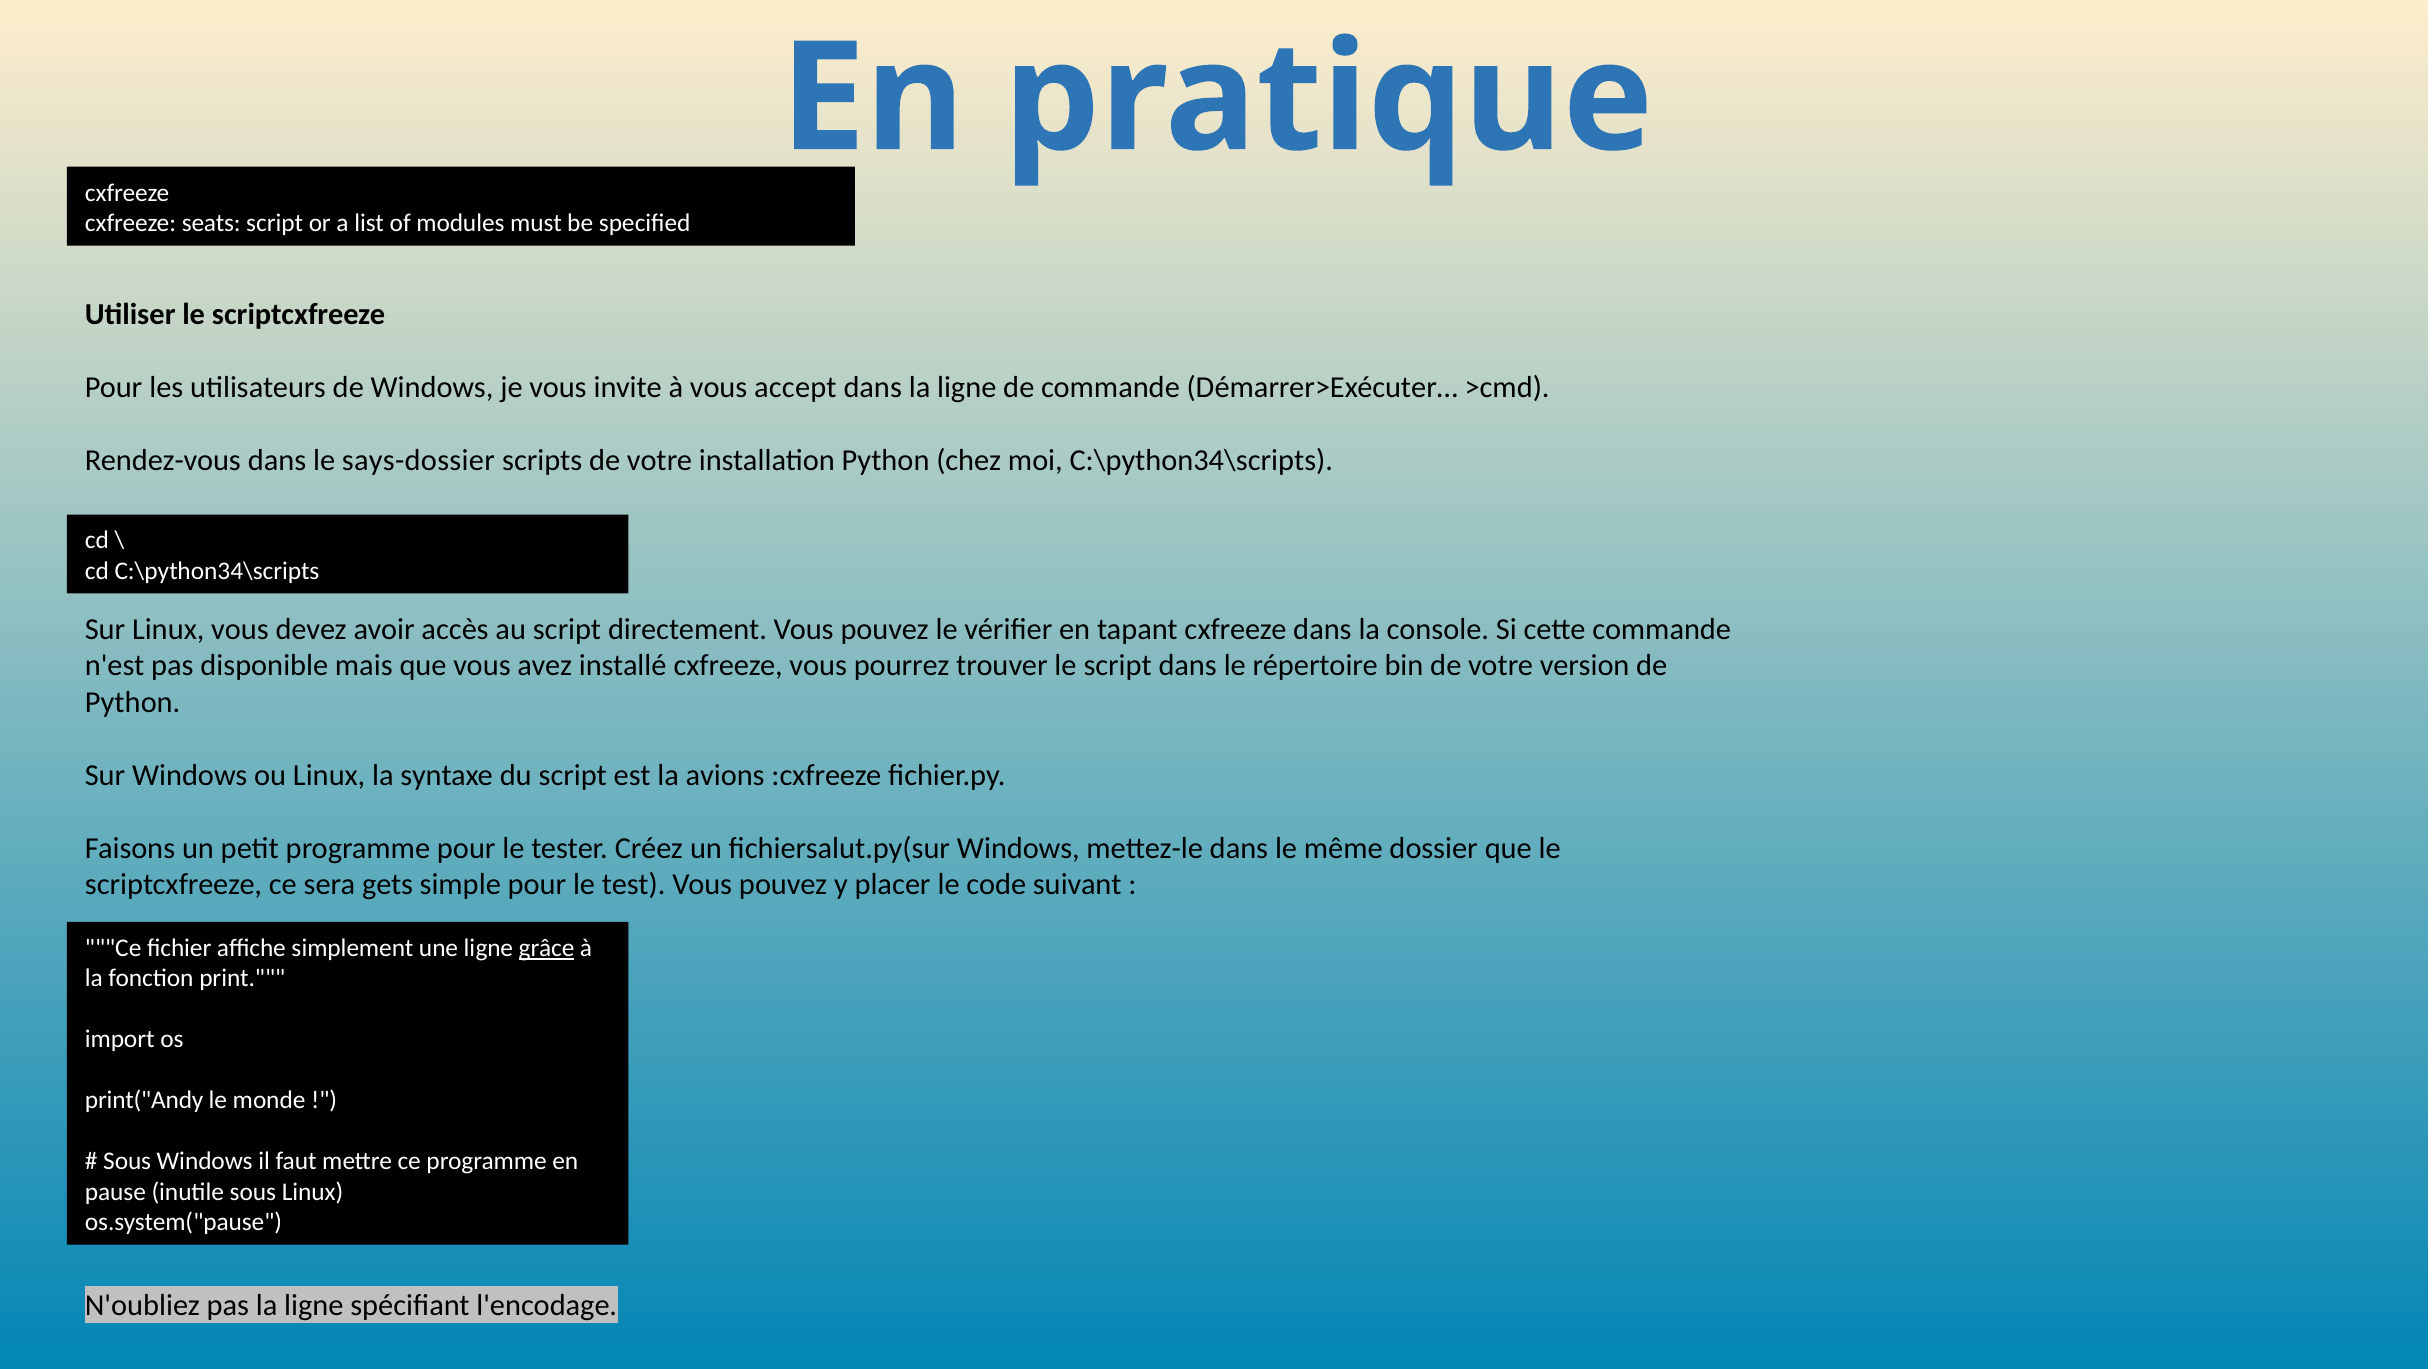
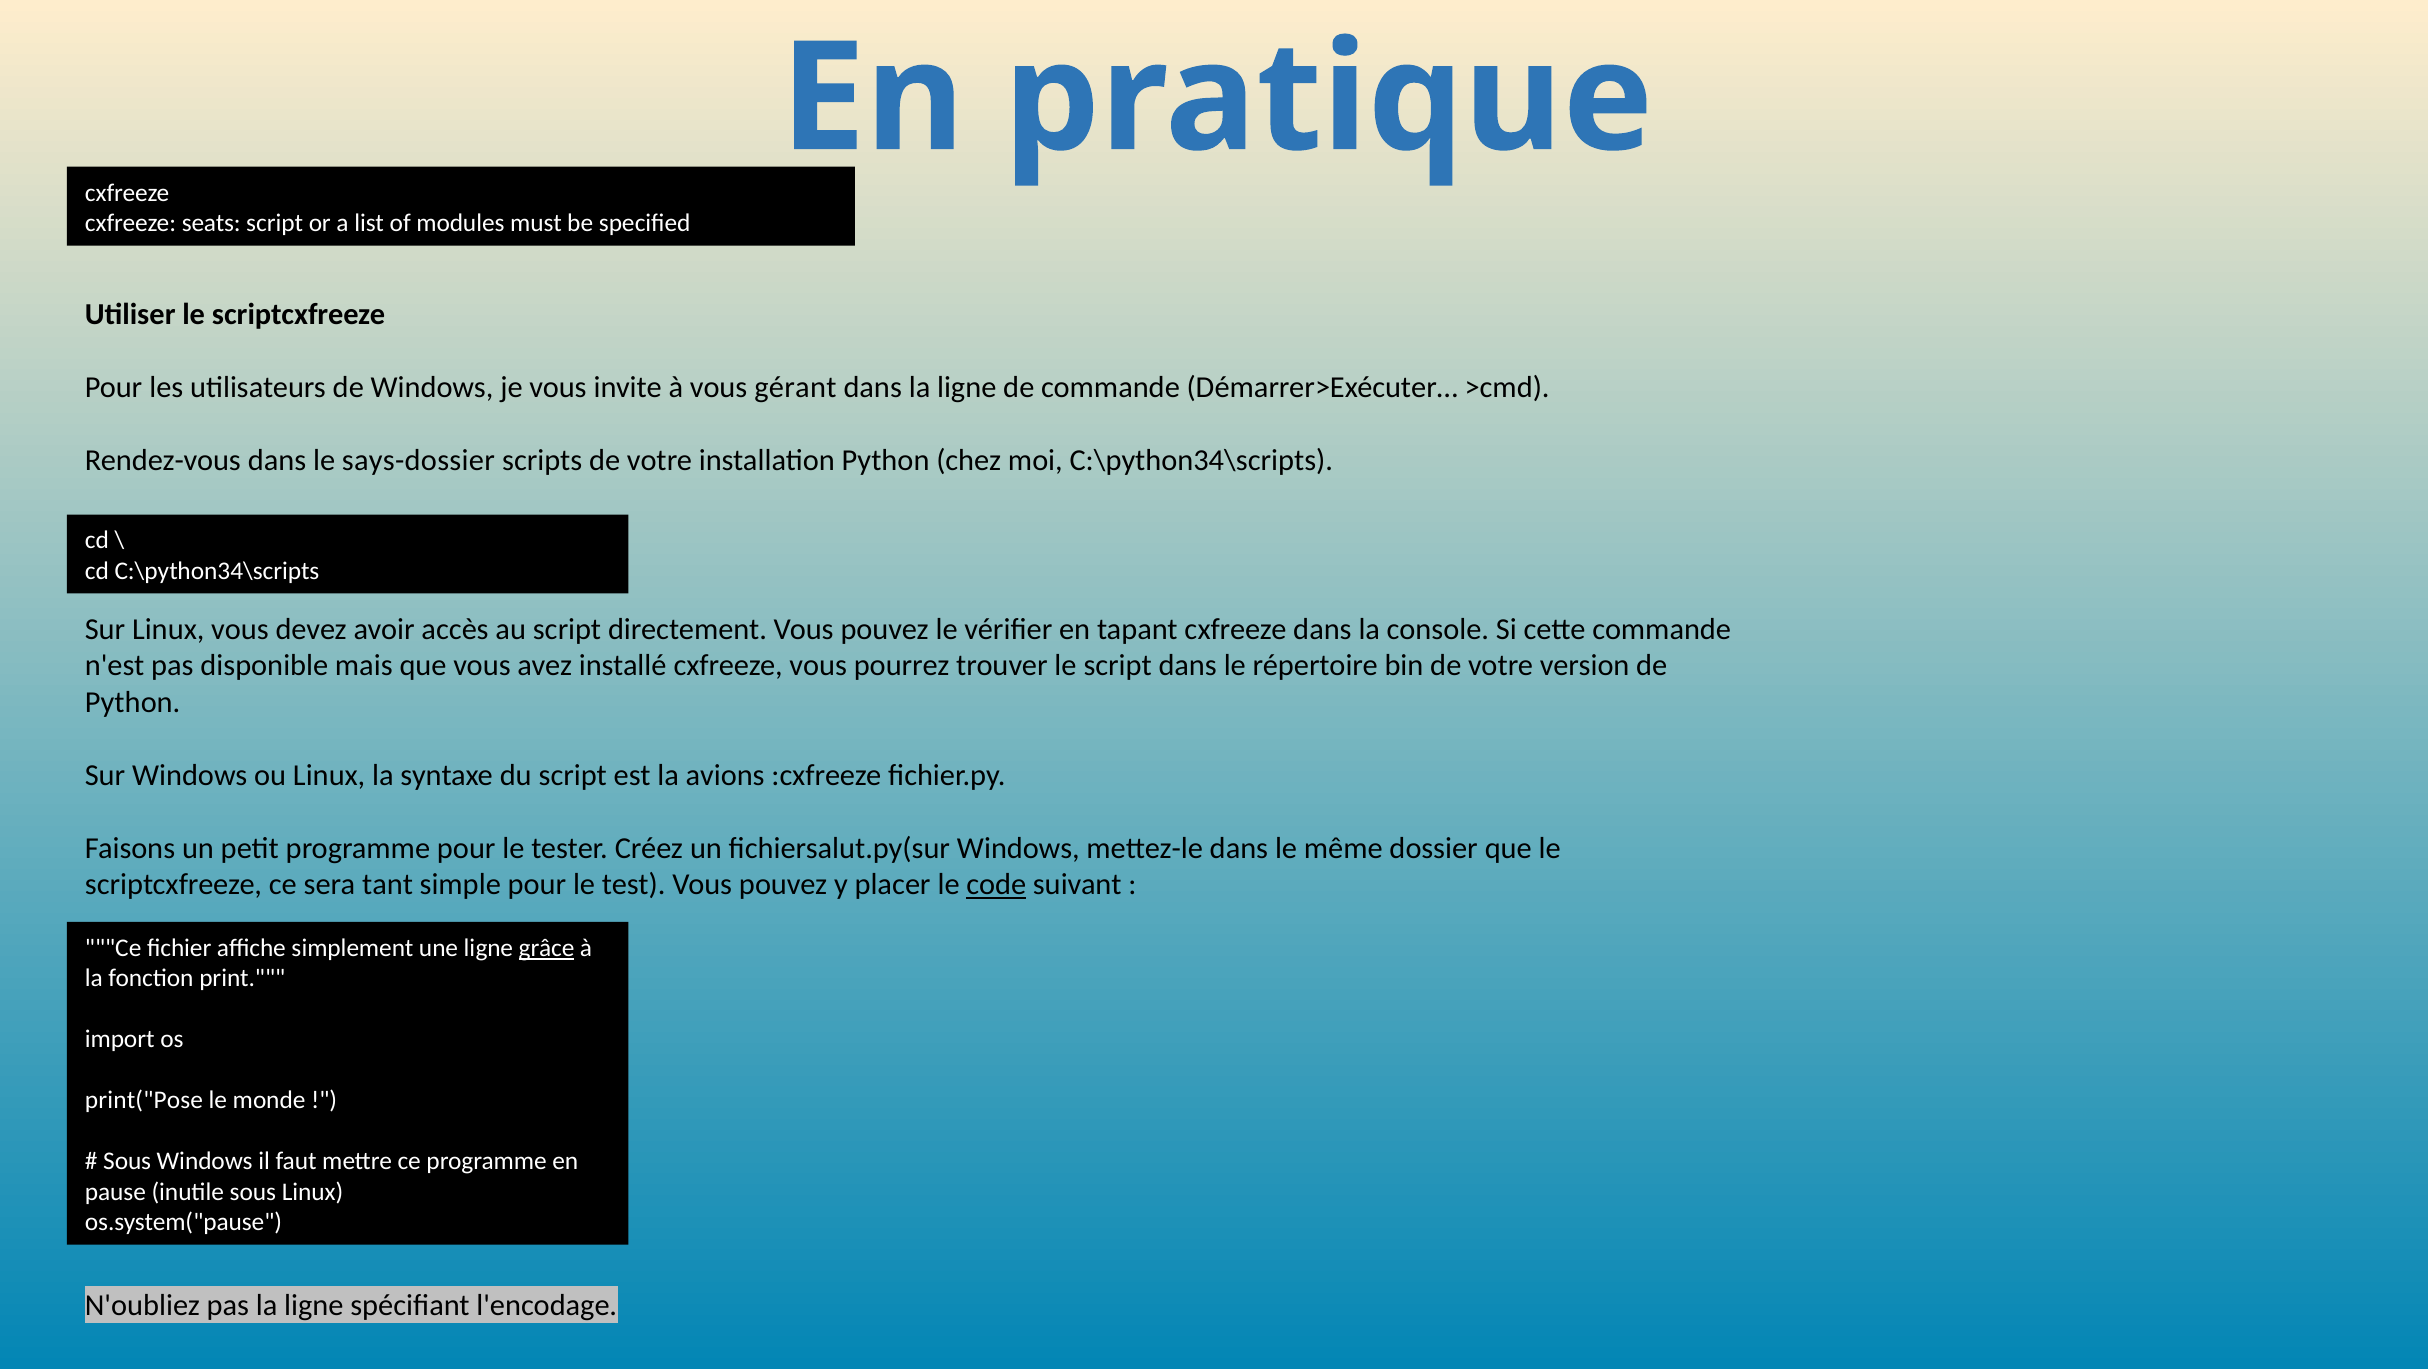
accept: accept -> gérant (795, 388)
gets: gets -> tant (388, 885)
code underline: none -> present (996, 885)
print("Andy: print("Andy -> print("Pose (144, 1100)
